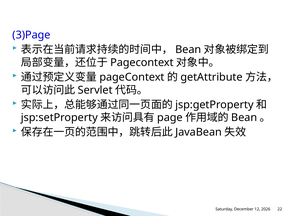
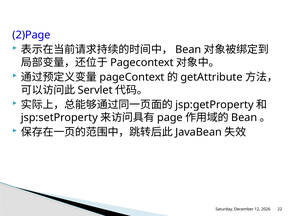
3)Page: 3)Page -> 2)Page (31, 35)
